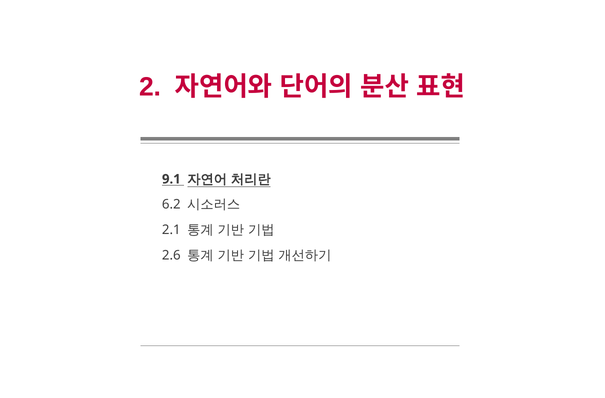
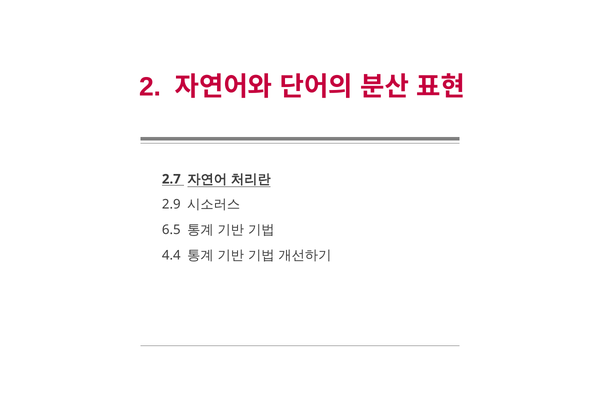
9.1: 9.1 -> 2.7 (171, 179)
6.2: 6.2 -> 2.9 (171, 204)
2.1: 2.1 -> 6.5 (171, 229)
2.6: 2.6 -> 4.4 (171, 255)
